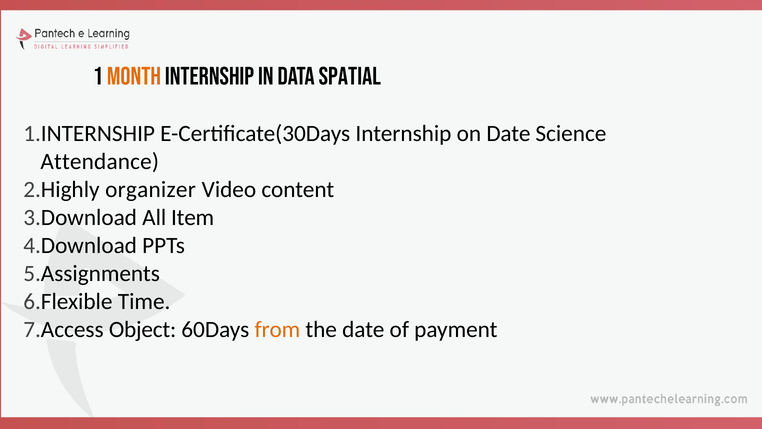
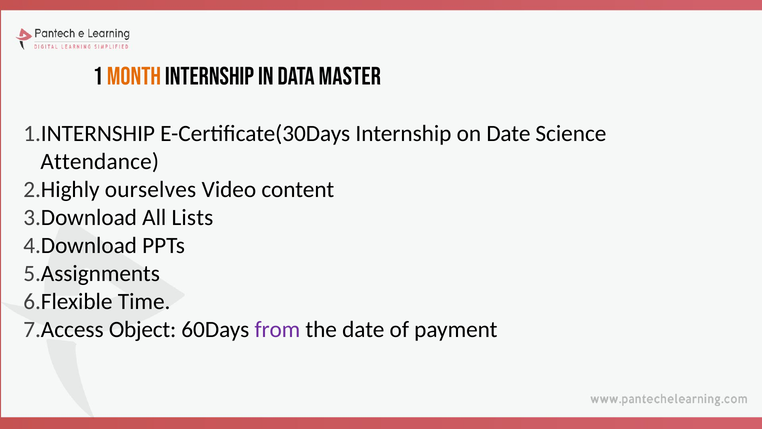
Spatial: Spatial -> Master (350, 76)
organizer: organizer -> ourselves (151, 190)
Item: Item -> Lists (192, 217)
from colour: orange -> purple (277, 329)
